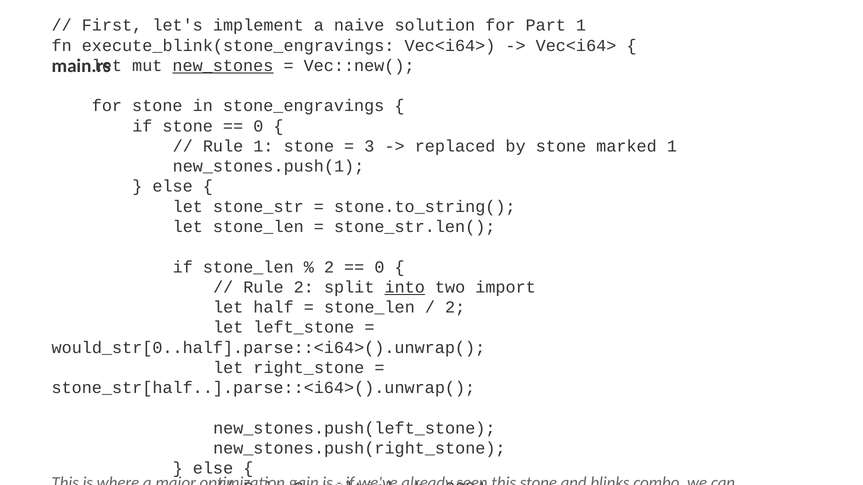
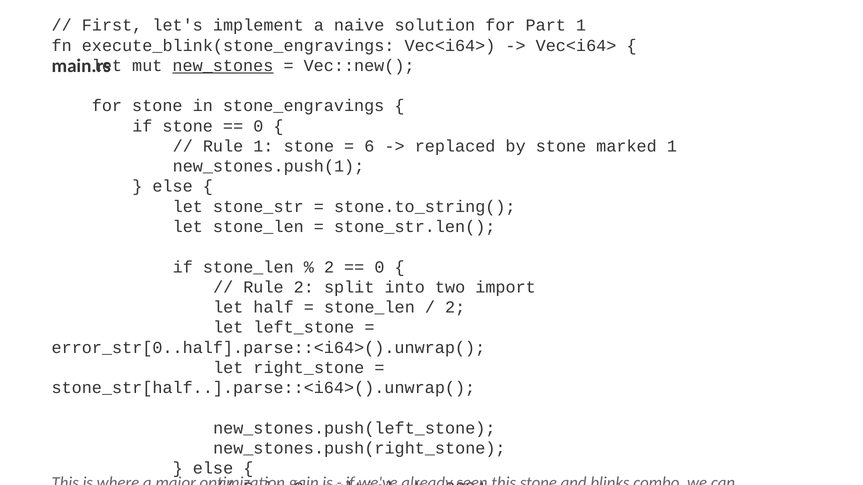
3: 3 -> 6 (369, 146)
into underline: present -> none (405, 287)
would_str[0..half].parse::<i64>().unwrap(: would_str[0..half].parse::<i64>().unwrap( -> error_str[0..half].parse::<i64>().unwrap( (268, 348)
